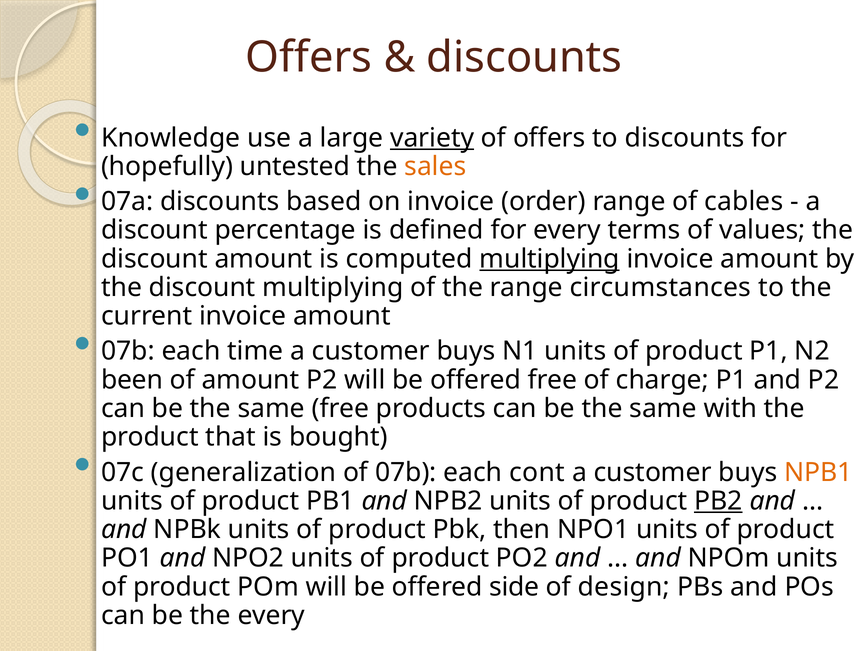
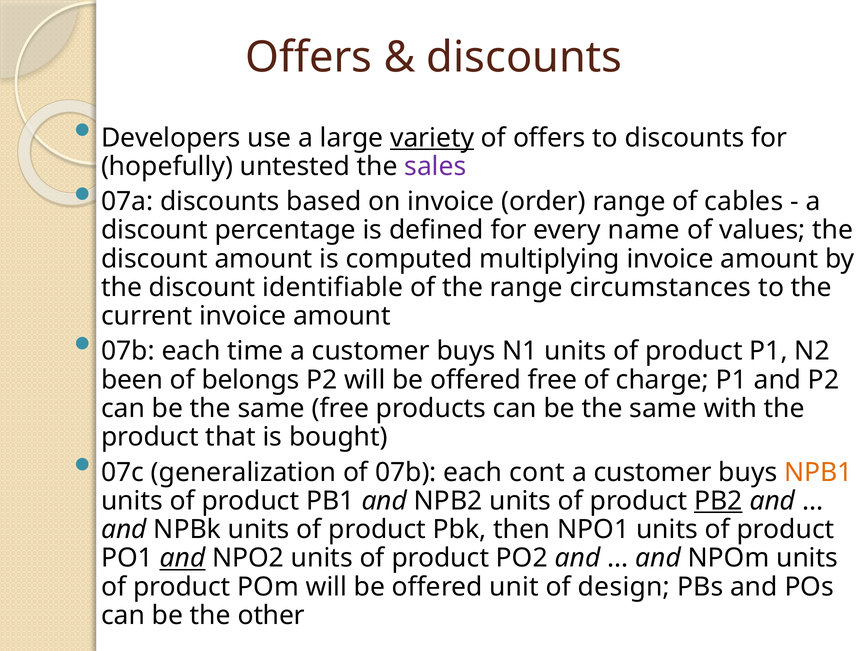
Knowledge: Knowledge -> Developers (171, 138)
sales colour: orange -> purple (435, 166)
terms: terms -> name (644, 230)
multiplying underline: present -> none (550, 259)
discount multiplying: multiplying -> identifiable (333, 287)
of amount: amount -> belongs (251, 380)
and underline: none -> present (183, 558)
side: side -> unit (514, 587)
the every: every -> other (271, 615)
